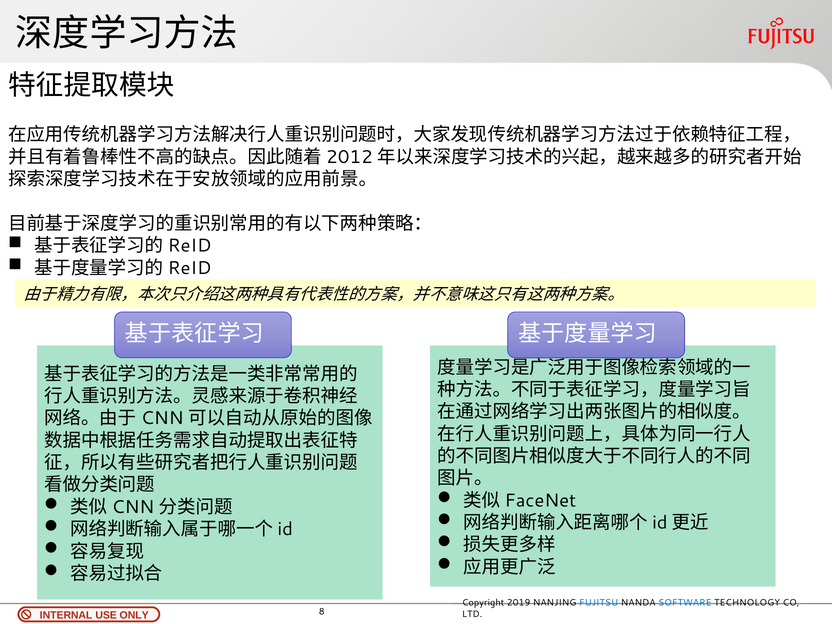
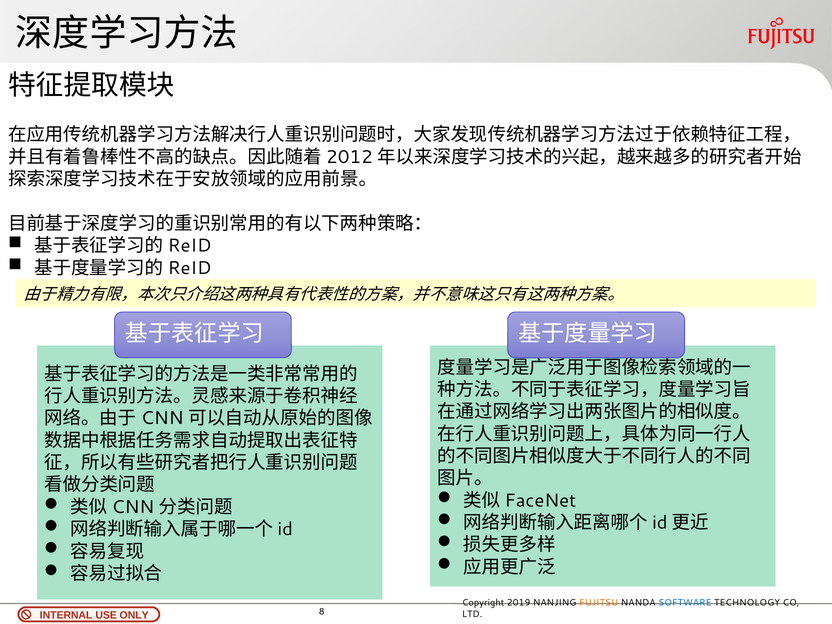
FUJITSU colour: blue -> orange (599, 603)
